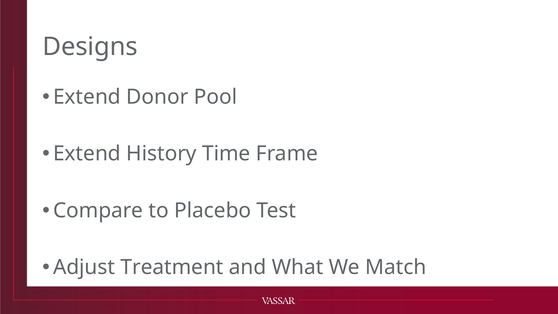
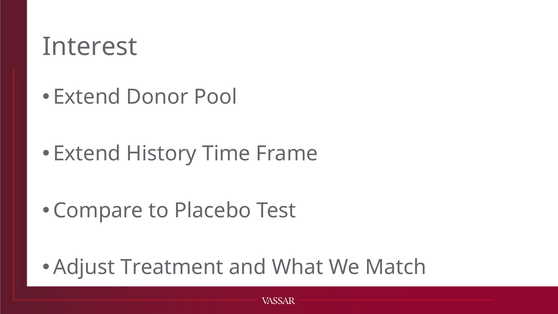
Designs: Designs -> Interest (90, 47)
